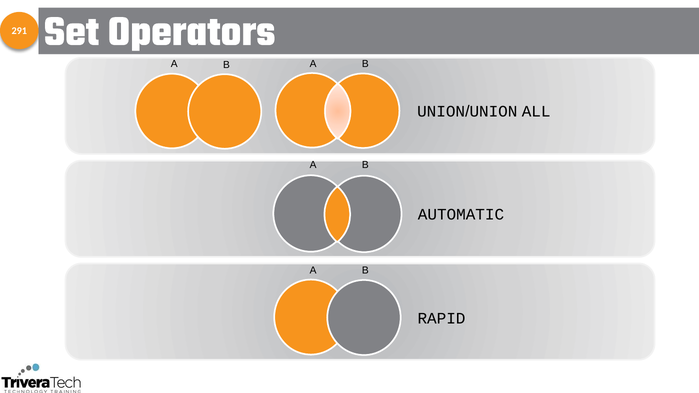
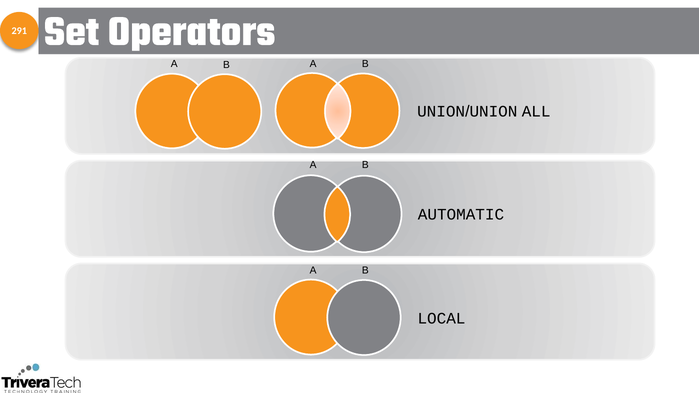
RAPID: RAPID -> LOCAL (441, 319)
